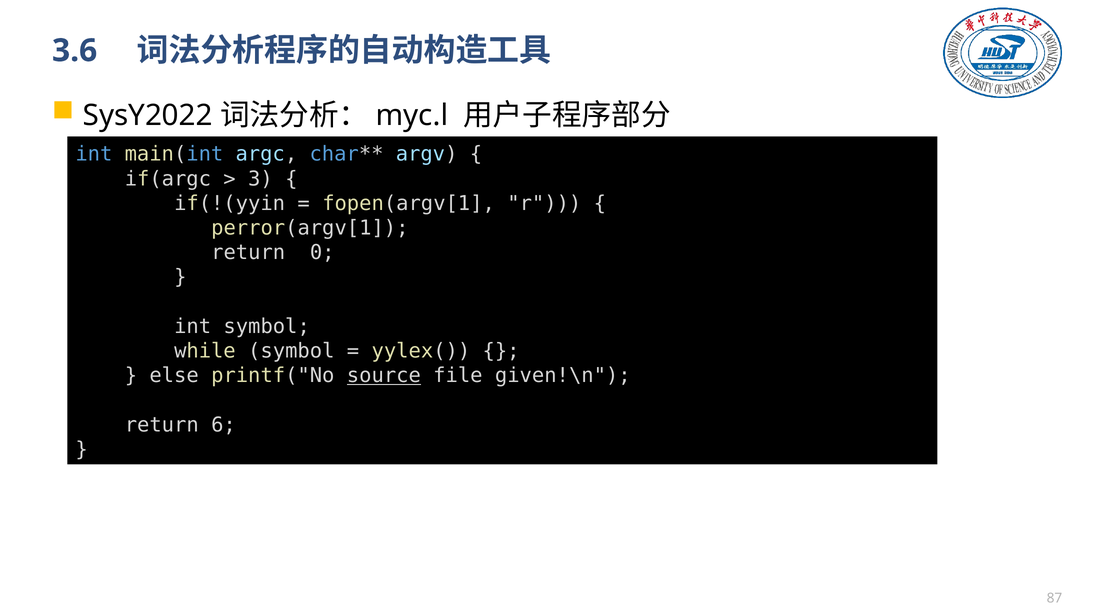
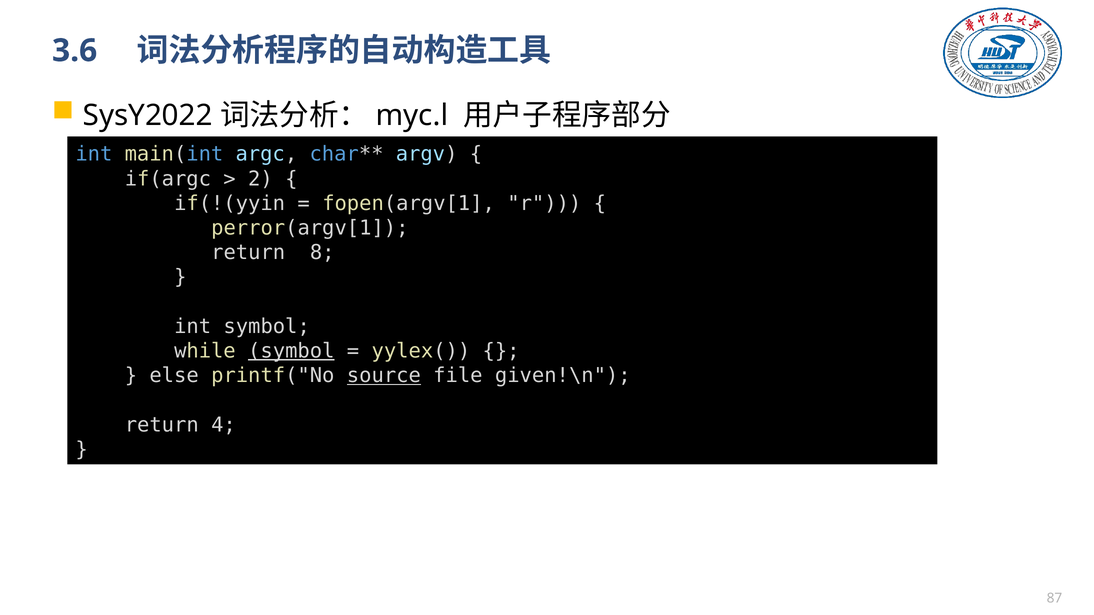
3: 3 -> 2 (260, 179)
0: 0 -> 8 (322, 253)
symbol underline: none -> present (291, 351)
6: 6 -> 4 (223, 425)
